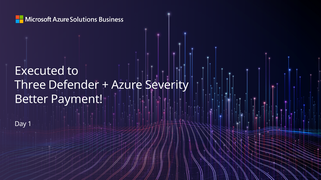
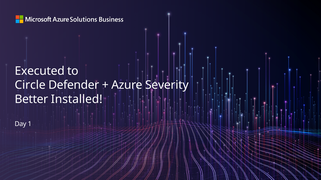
Three: Three -> Circle (30, 85)
Payment: Payment -> Installed (77, 99)
